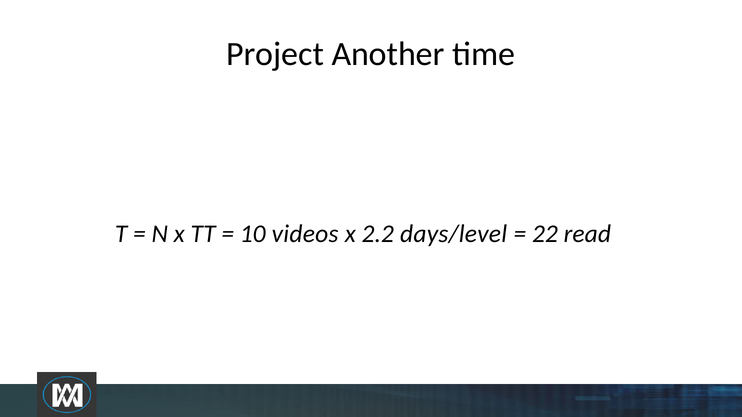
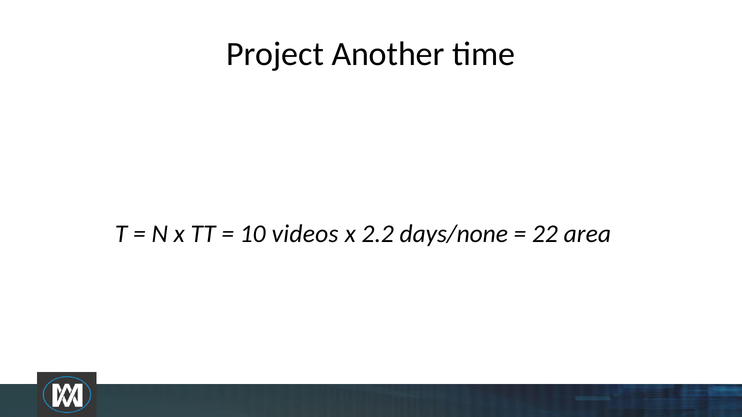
days/level: days/level -> days/none (454, 234)
read: read -> area (587, 234)
